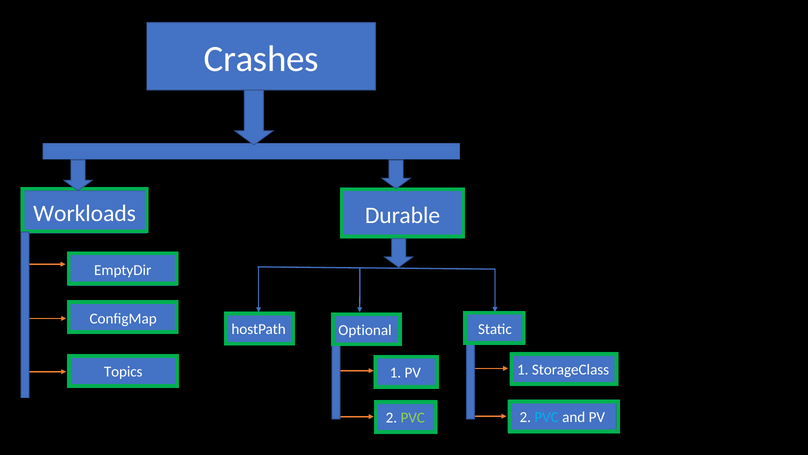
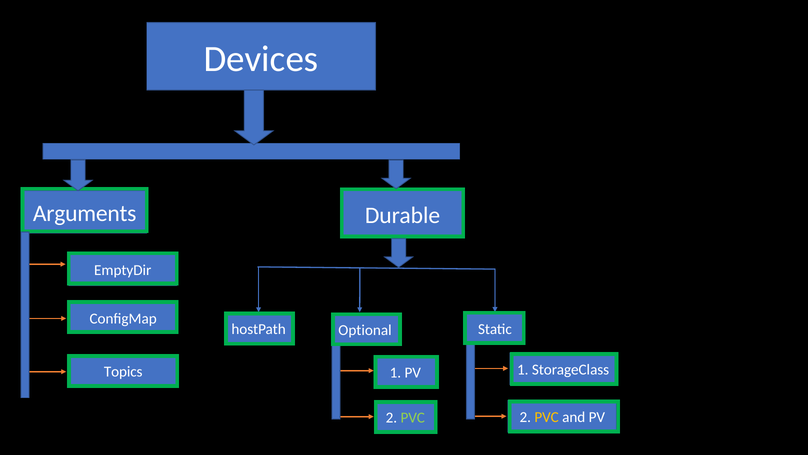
Crashes: Crashes -> Devices (261, 59)
Workloads: Workloads -> Arguments (85, 213)
PVC colour: light blue -> yellow (547, 417)
